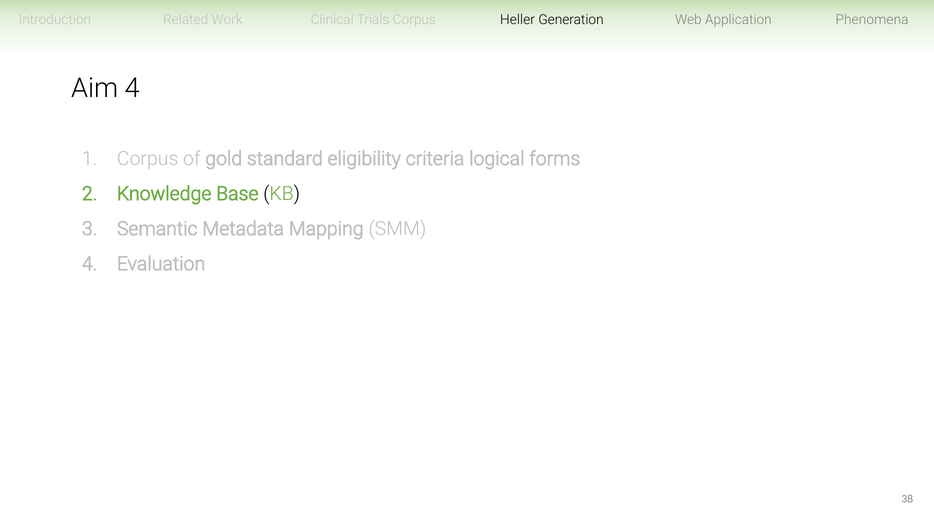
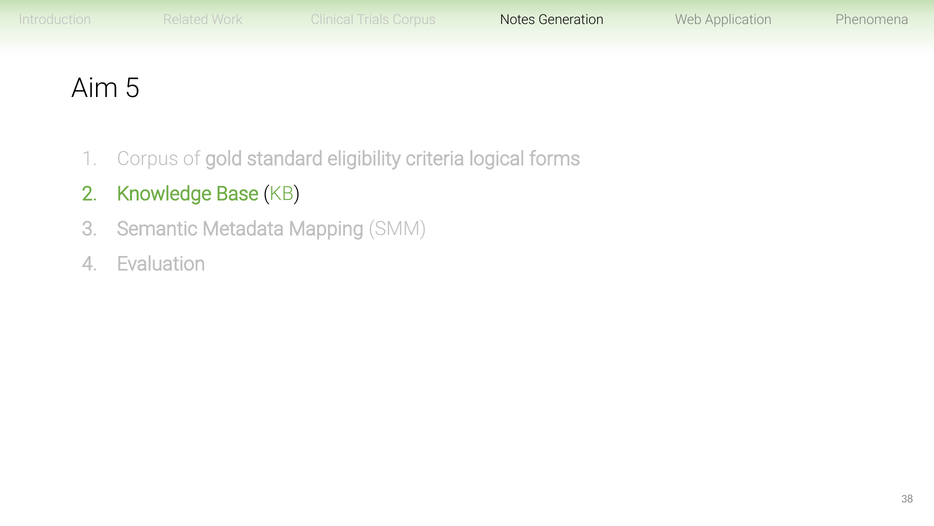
Heller: Heller -> Notes (518, 20)
Aim 4: 4 -> 5 (132, 88)
